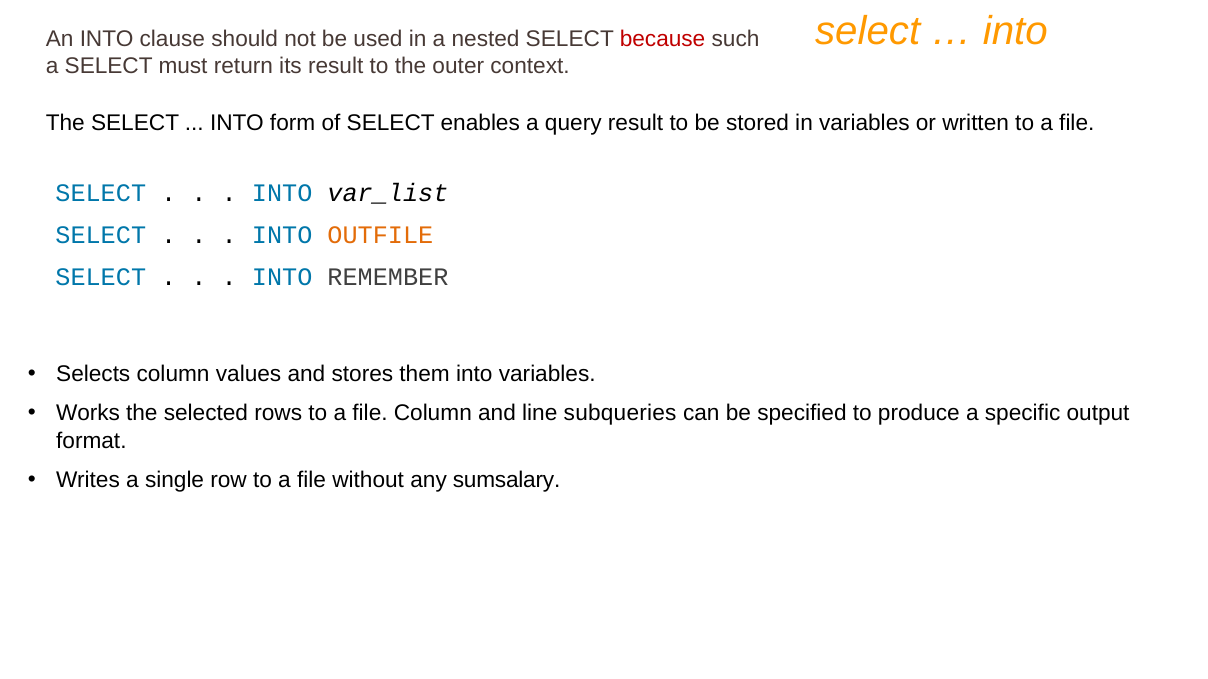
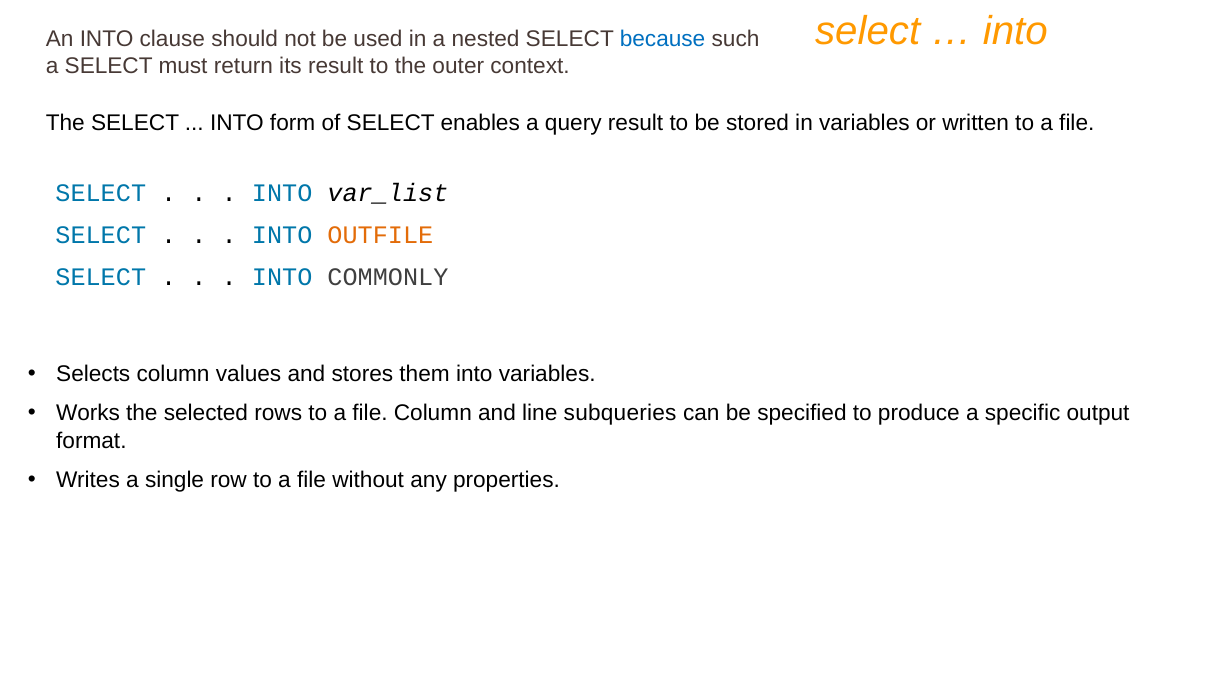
because colour: red -> blue (663, 39)
REMEMBER: REMEMBER -> COMMONLY (388, 278)
sumsalary: sumsalary -> properties (506, 480)
